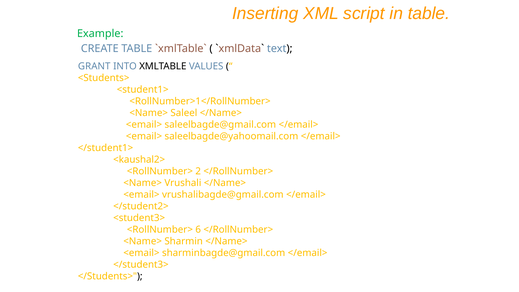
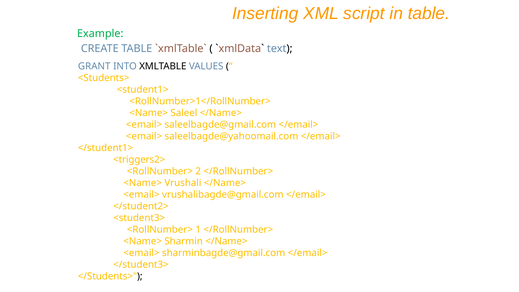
<kaushal2>: <kaushal2> -> <triggers2> (139, 160)
6: 6 -> 1 (198, 230)
